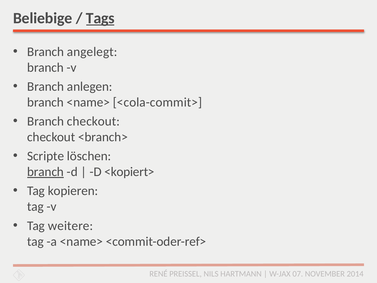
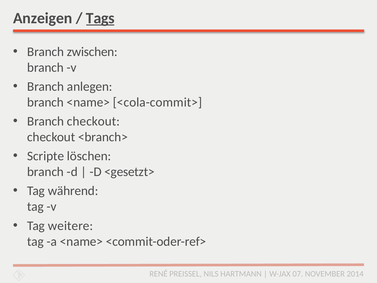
Beliebige: Beliebige -> Anzeigen (43, 18)
angelegt: angelegt -> zwischen (92, 52)
branch underline: present -> none (46, 172)
<kopiert>: <kopiert> -> <gesetzt> (129, 172)
kopieren: kopieren -> während (73, 191)
